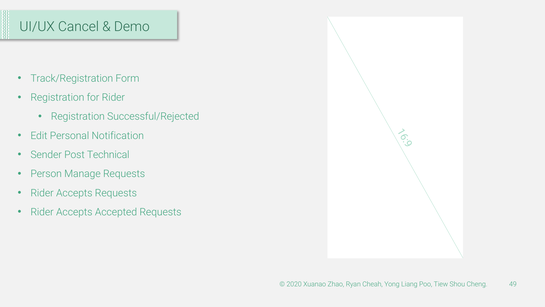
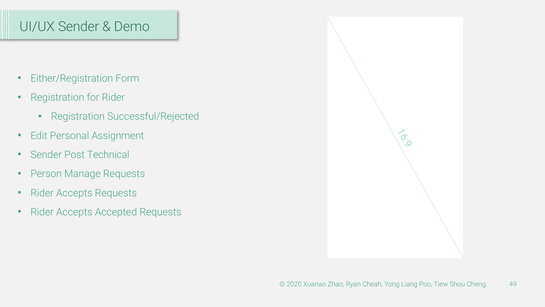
UI/UX Cancel: Cancel -> Sender (79, 27)
Track/Registration: Track/Registration -> Either/Registration (72, 78)
Notification: Notification -> Assignment (118, 136)
